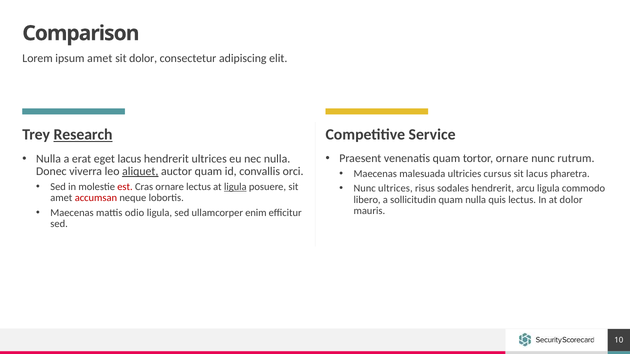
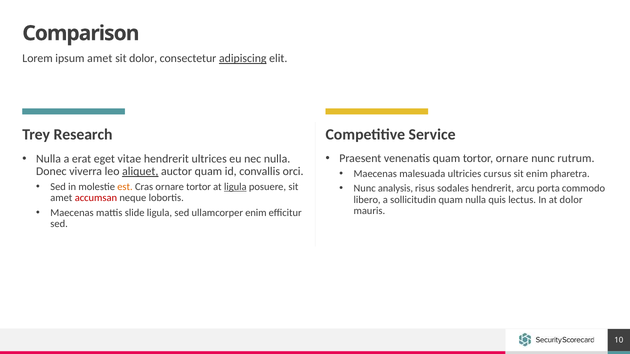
adipiscing underline: none -> present (243, 58)
Research underline: present -> none (83, 135)
eget lacus: lacus -> vitae (129, 159)
sit lacus: lacus -> enim (537, 174)
est colour: red -> orange (125, 187)
ornare lectus: lectus -> tortor (199, 187)
Nunc ultrices: ultrices -> analysis (395, 189)
arcu ligula: ligula -> porta (548, 189)
odio: odio -> slide (135, 213)
